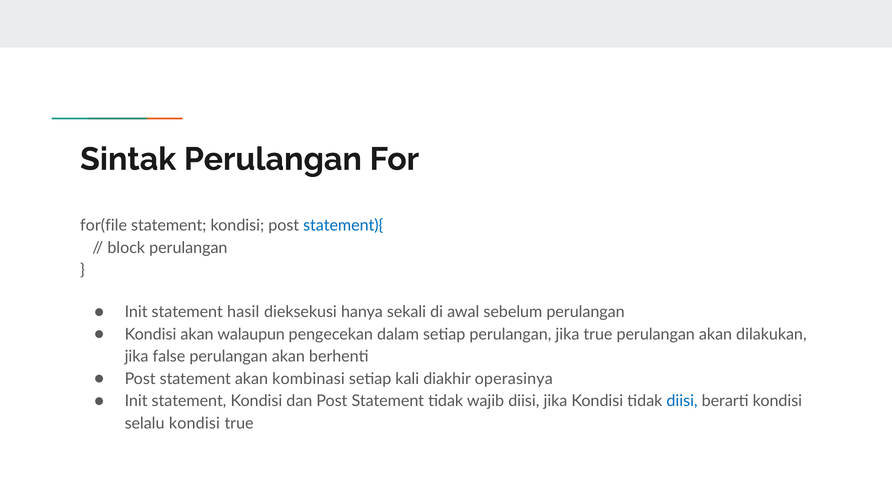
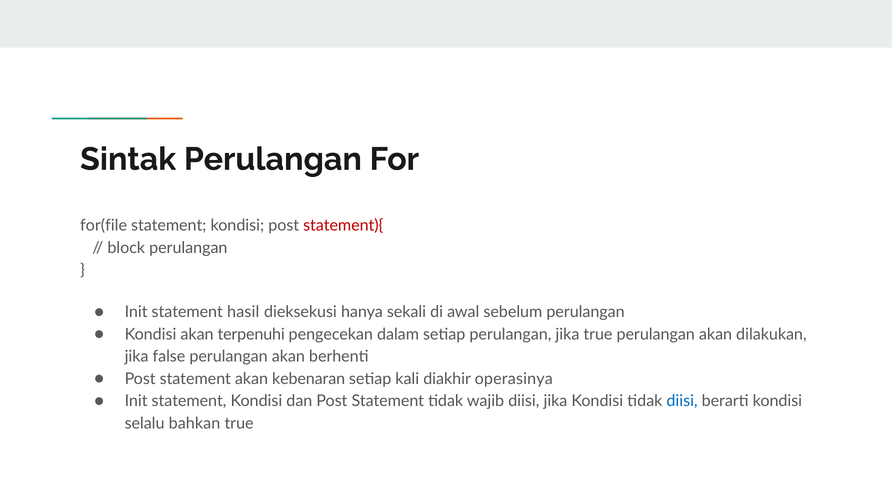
statement){ colour: blue -> red (343, 225)
walaupun: walaupun -> terpenuhi (251, 334)
kombinasi: kombinasi -> kebenaran (309, 379)
selalu kondisi: kondisi -> bahkan (194, 423)
